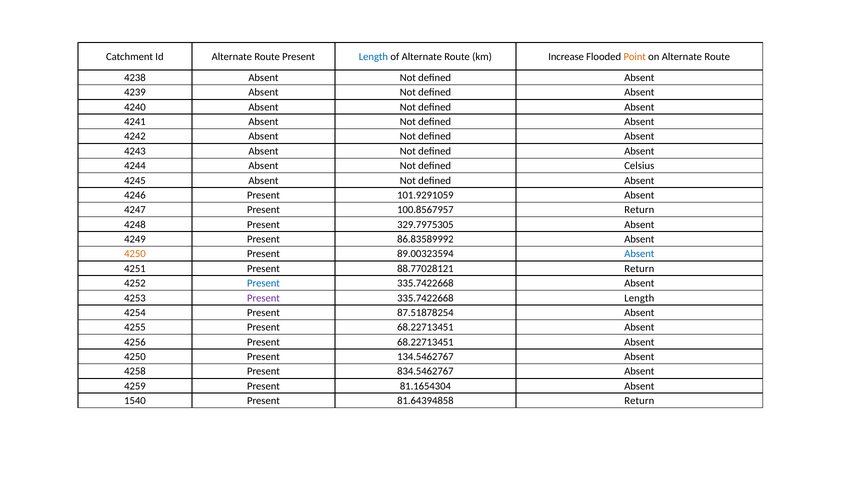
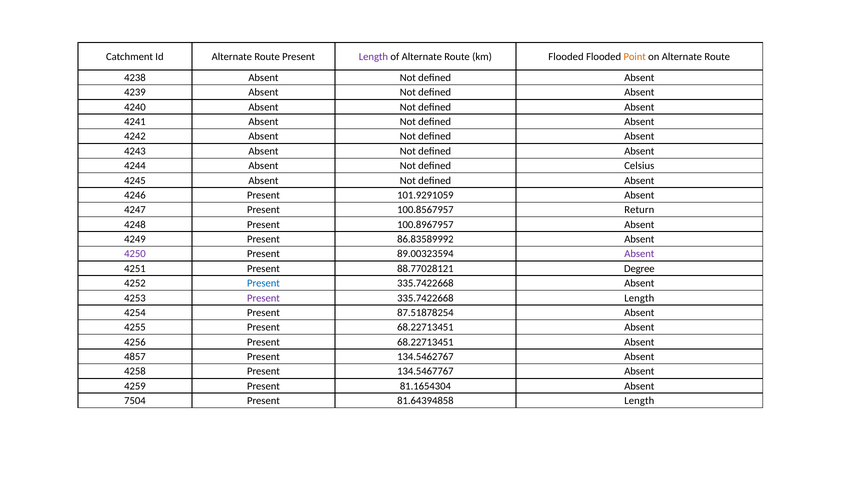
Length colour: blue -> purple (373, 57)
km Increase: Increase -> Flooded (566, 57)
329.7975305: 329.7975305 -> 100.8967957 (425, 224)
4250 colour: orange -> purple (135, 254)
Absent colour: blue -> purple (639, 254)
88.77028121 Return: Return -> Degree (639, 268)
4250: 4250 -> 4857 (135, 356)
834.5462767: 834.5462767 -> 134.5467767 (425, 371)
1540: 1540 -> 7504 (135, 401)
81.64394858 Return: Return -> Length (639, 401)
